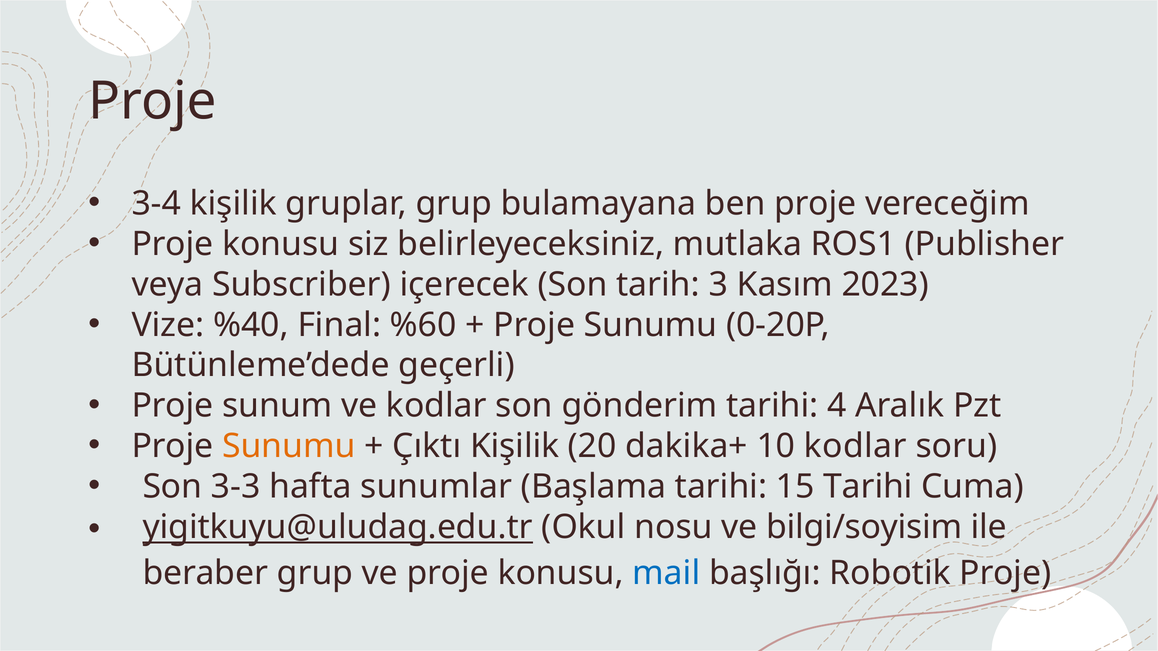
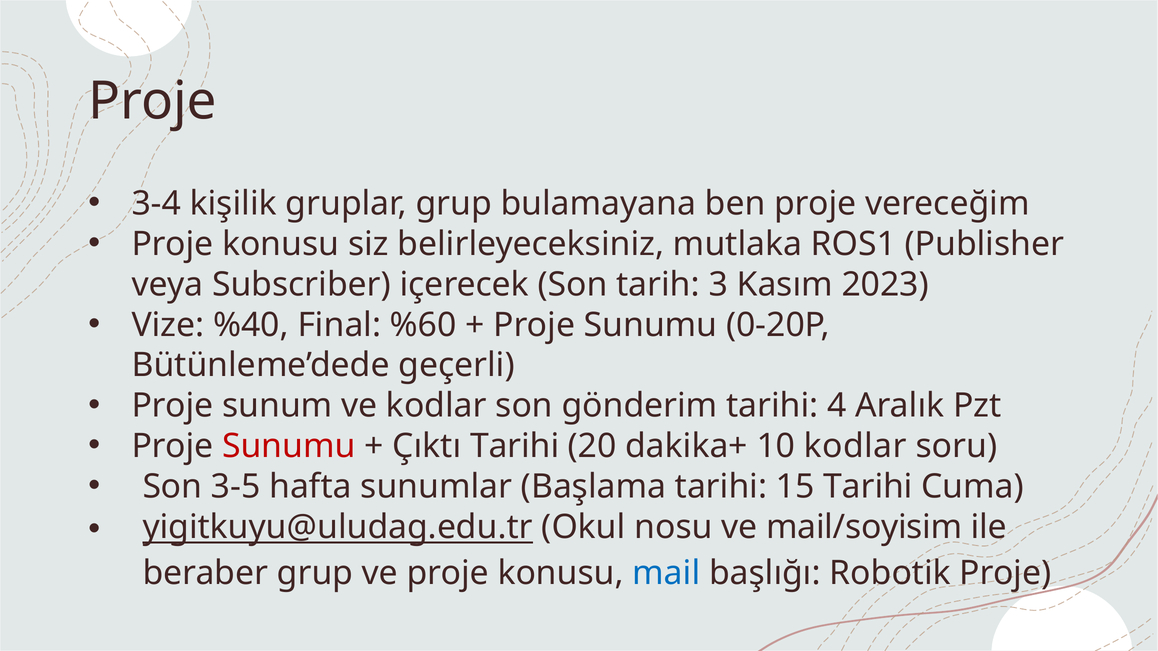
Sunumu colour: orange -> red (289, 446)
Çıktı Kişilik: Kişilik -> Tarihi (515, 446)
3-3: 3-3 -> 3-5 (236, 487)
bilgi/soyisim: bilgi/soyisim -> mail/soyisim (864, 527)
